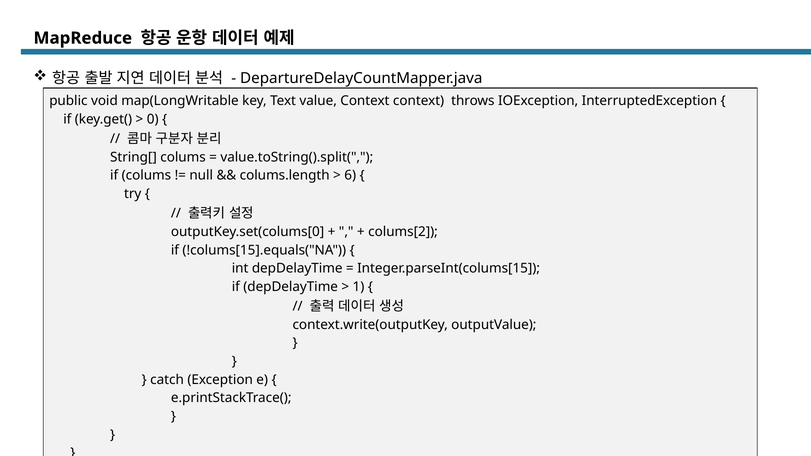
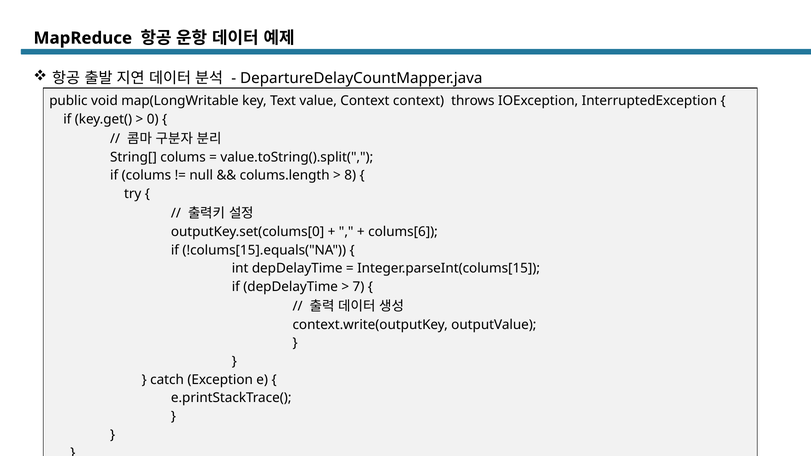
6: 6 -> 8 (350, 176)
colums[2: colums[2 -> colums[6 (403, 232)
1: 1 -> 7 (358, 287)
